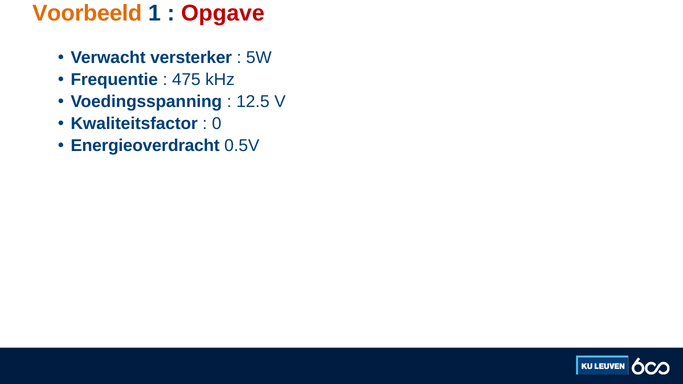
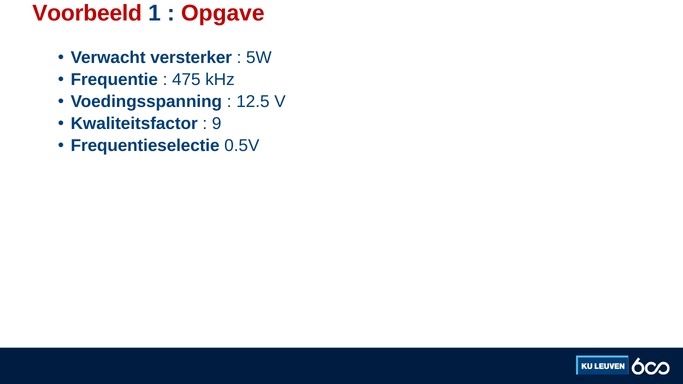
Voorbeeld colour: orange -> red (87, 13)
0: 0 -> 9 (217, 124)
Energieoverdracht: Energieoverdracht -> Frequentieselectie (145, 146)
